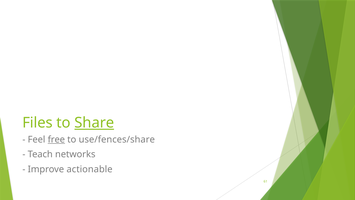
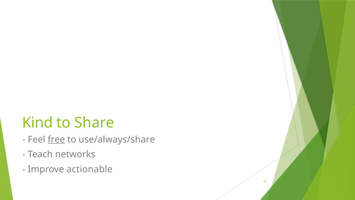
Files: Files -> Kind (38, 123)
Share underline: present -> none (94, 123)
use/fences/share: use/fences/share -> use/always/share (117, 139)
